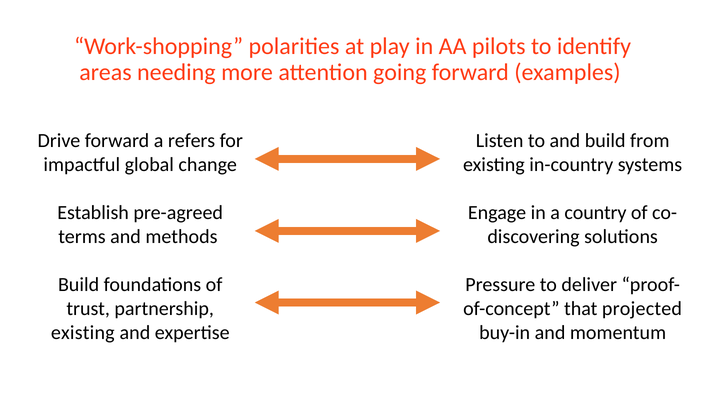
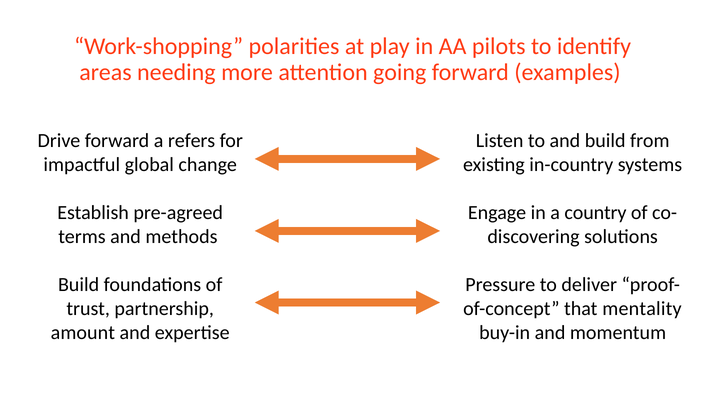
projected: projected -> mentality (642, 309)
existing: existing -> amount (83, 333)
